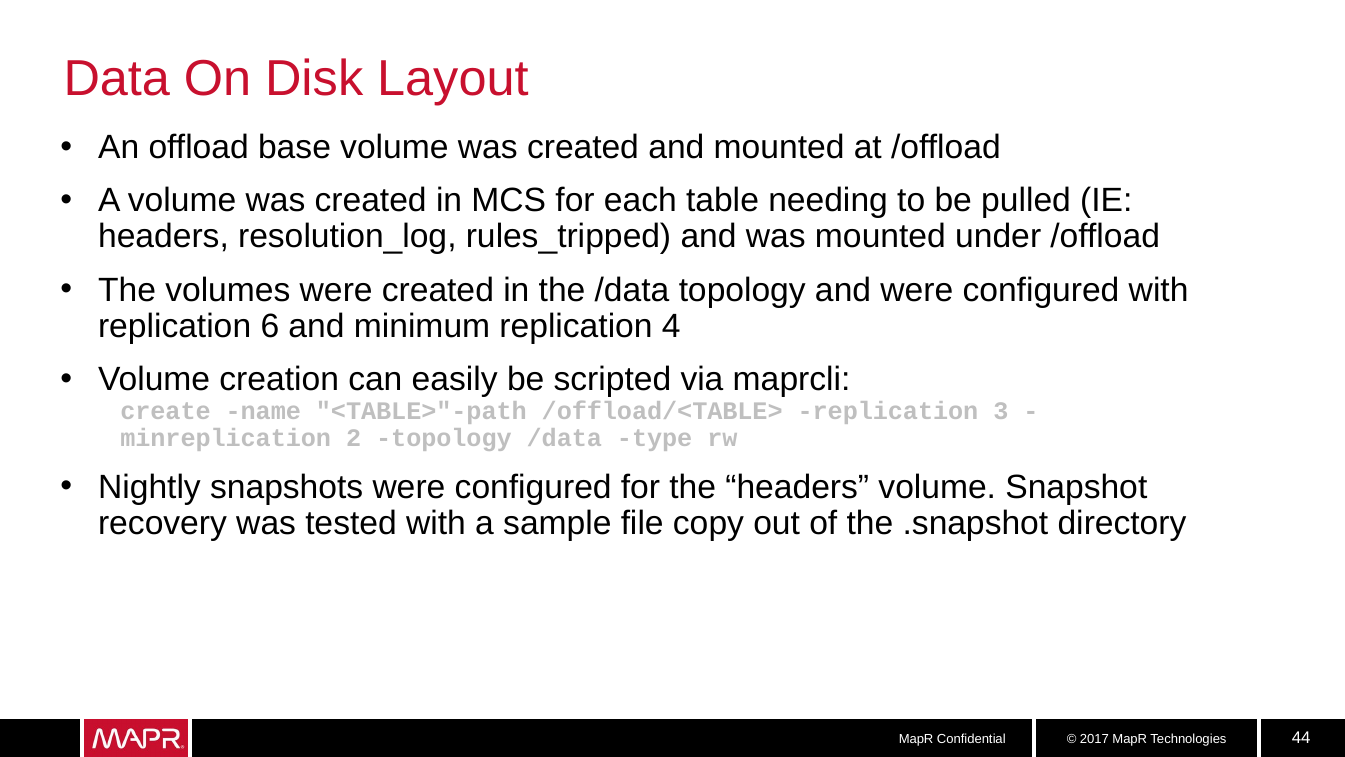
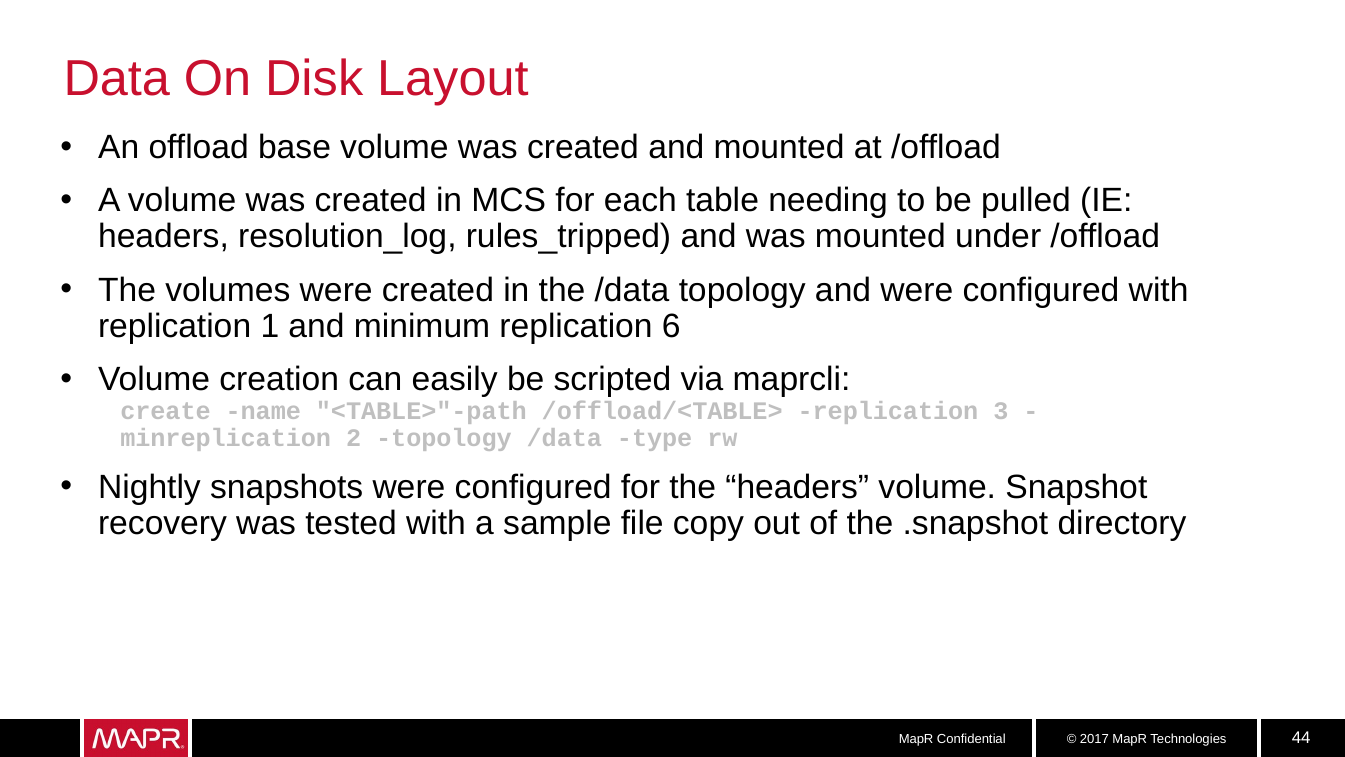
6: 6 -> 1 (270, 326)
4: 4 -> 6 (671, 326)
